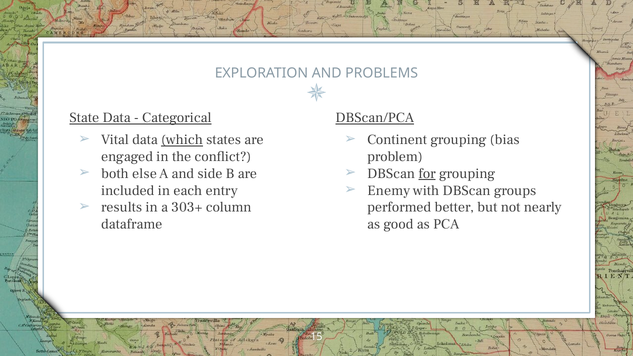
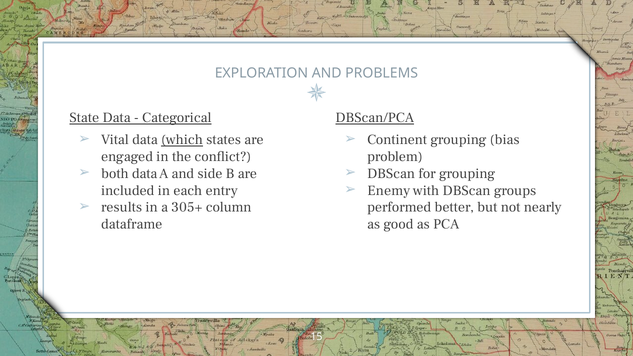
both else: else -> data (145, 174)
for underline: present -> none (427, 174)
303+: 303+ -> 305+ (187, 207)
